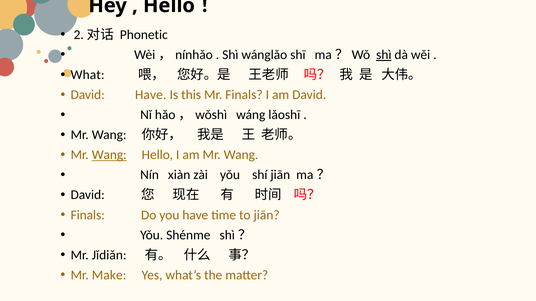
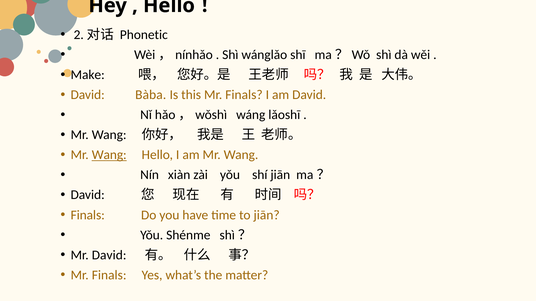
shì underline: present -> none (384, 55)
What: What -> Make (88, 75)
David Have: Have -> Bàba (151, 95)
Mr Jǐdiǎn: Jǐdiǎn -> David (109, 255)
Make: Make -> Finals (109, 275)
